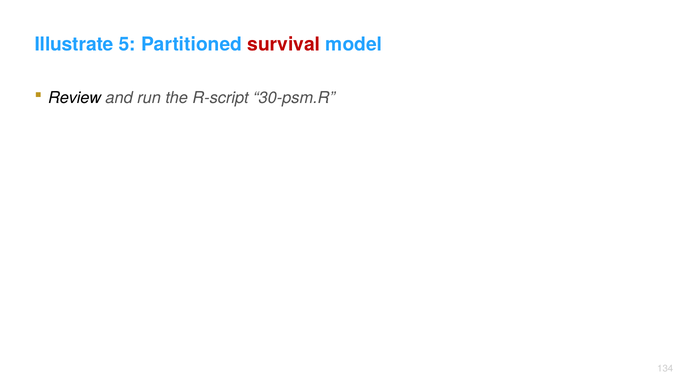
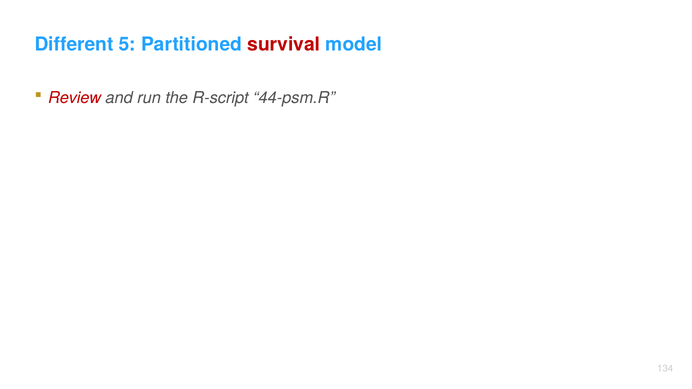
Illustrate: Illustrate -> Different (74, 45)
Review colour: black -> red (75, 98)
30-psm.R: 30-psm.R -> 44-psm.R (294, 98)
